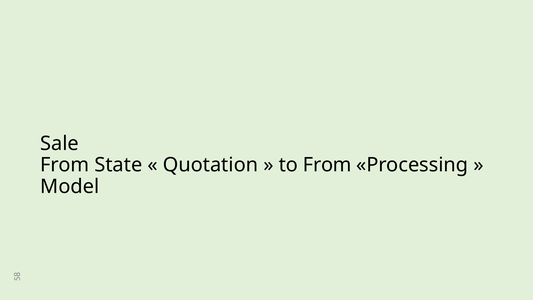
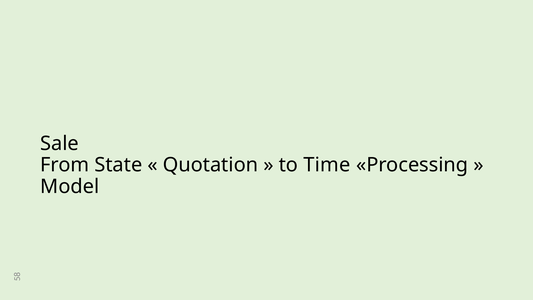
to From: From -> Time (327, 165)
